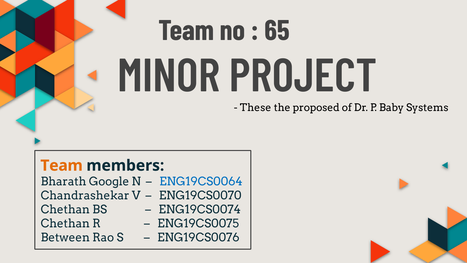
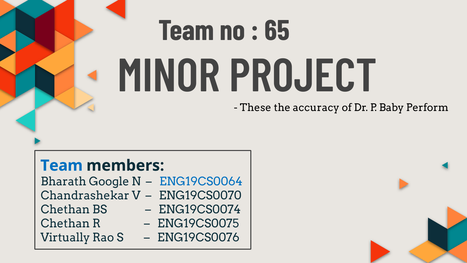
proposed: proposed -> accuracy (316, 108)
Systems: Systems -> Perform (427, 108)
Team colour: orange -> blue (62, 165)
Between: Between -> Virtually (65, 237)
